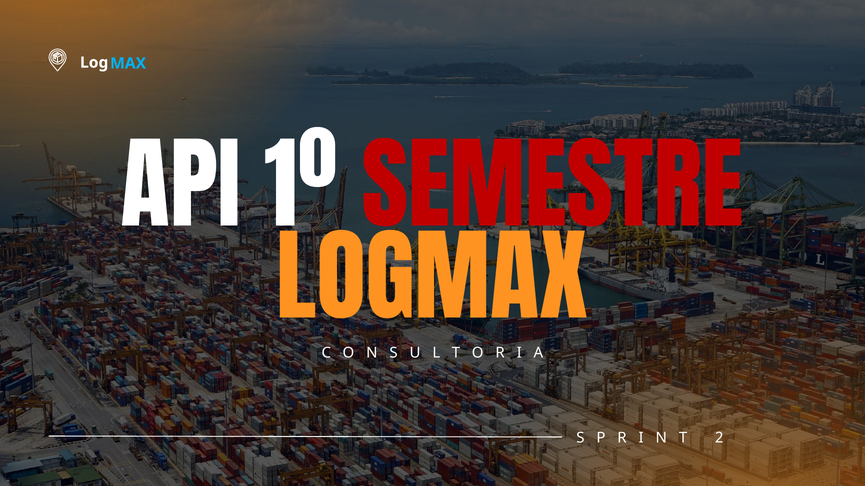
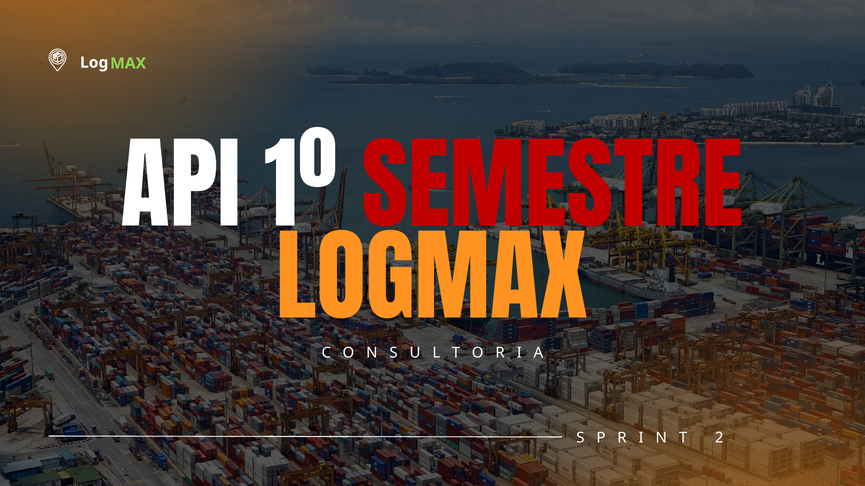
MAX colour: light blue -> light green (128, 63)
